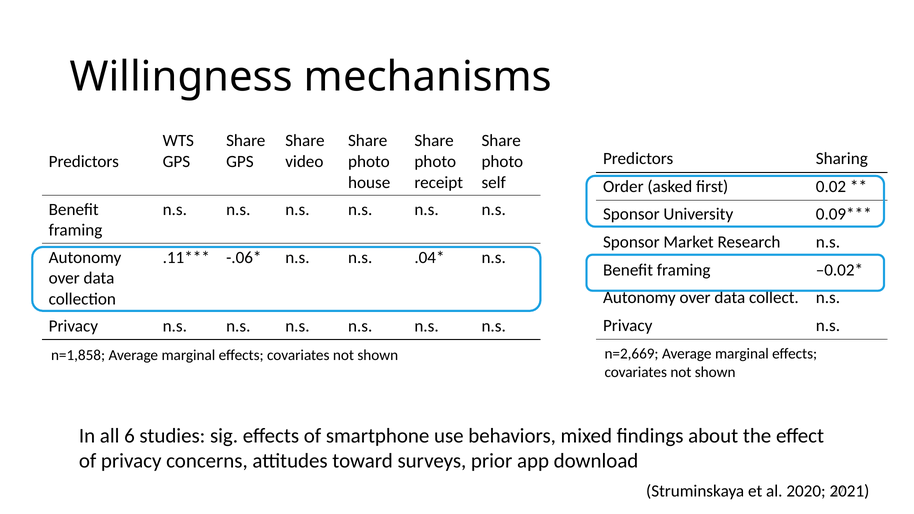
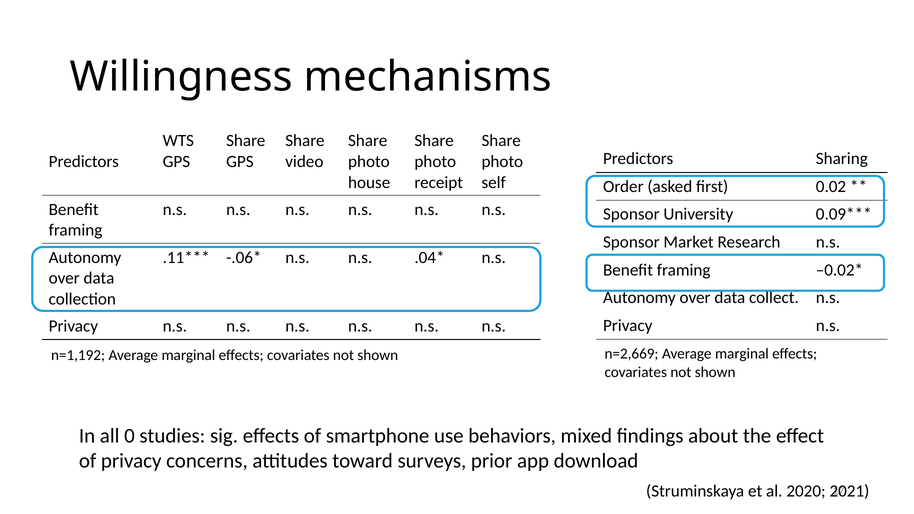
n=1,858: n=1,858 -> n=1,192 (78, 355)
6: 6 -> 0 (129, 436)
